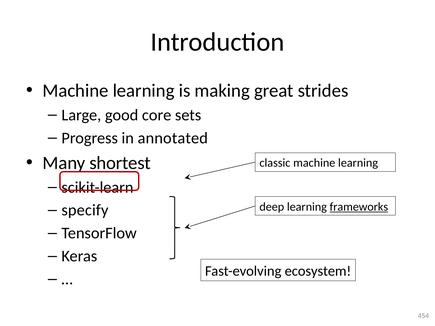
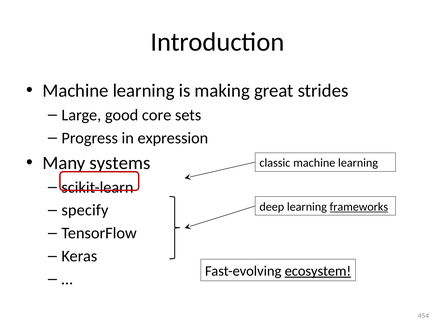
annotated: annotated -> expression (173, 138)
shortest: shortest -> systems (120, 163)
ecosystem underline: none -> present (318, 271)
